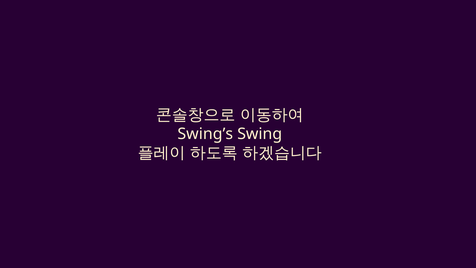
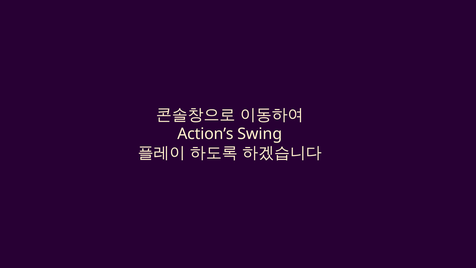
Swing’s: Swing’s -> Action’s (205, 134)
